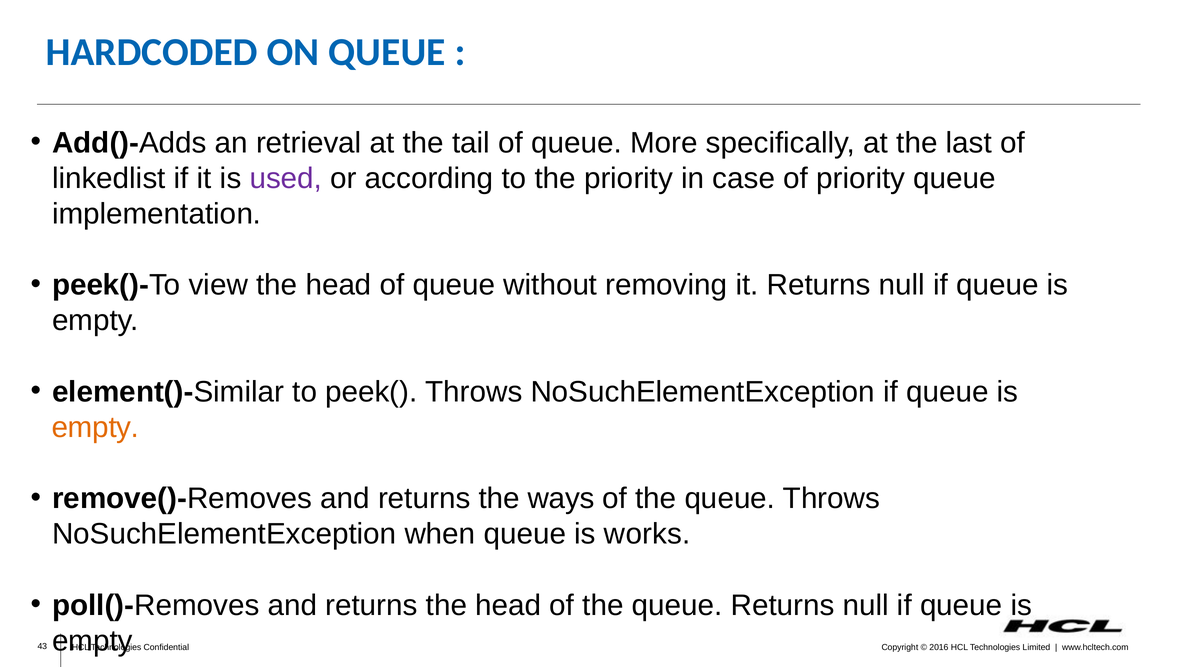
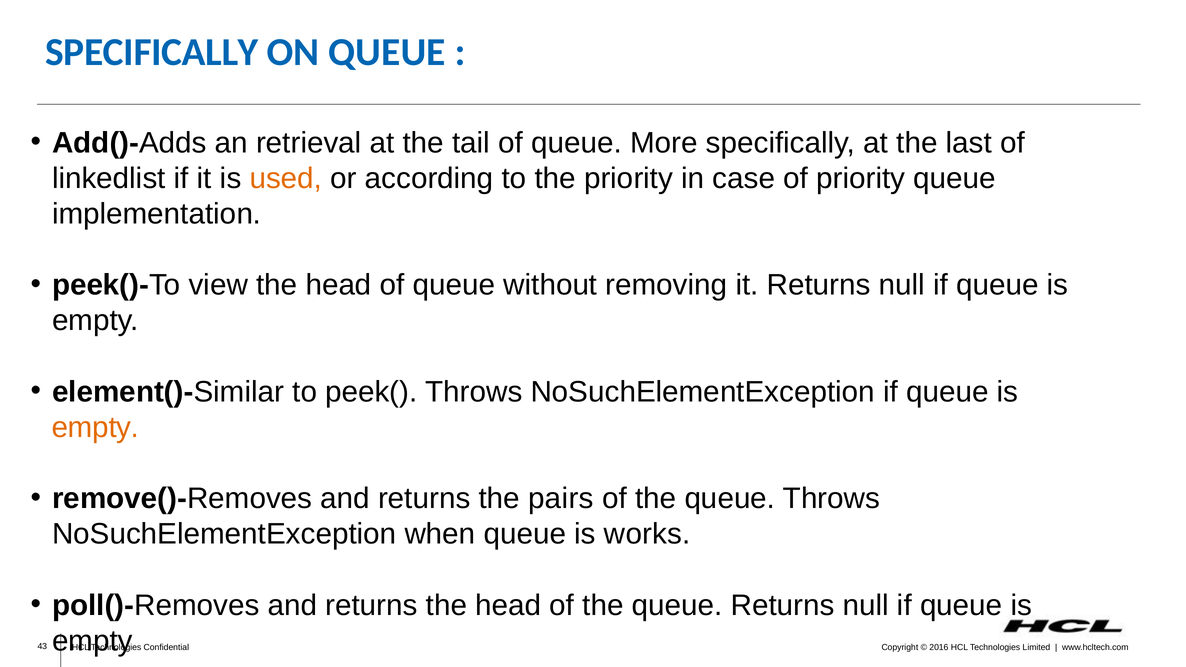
HARDCODED: HARDCODED -> SPECIFICALLY (152, 52)
used colour: purple -> orange (286, 178)
ways: ways -> pairs (561, 499)
